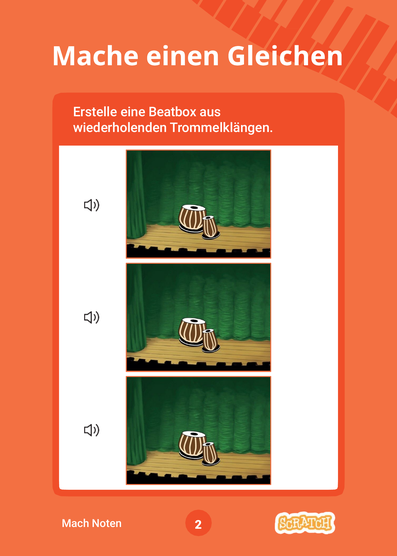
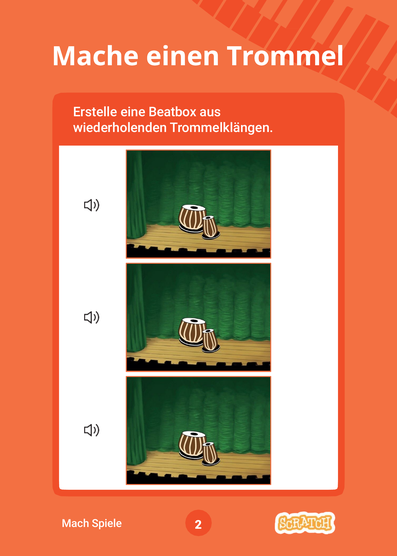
Gleichen: Gleichen -> Trommel (285, 56)
Noten: Noten -> Spiele (107, 523)
